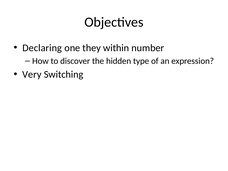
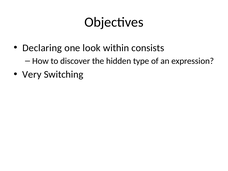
they: they -> look (92, 48)
number: number -> consists (148, 48)
